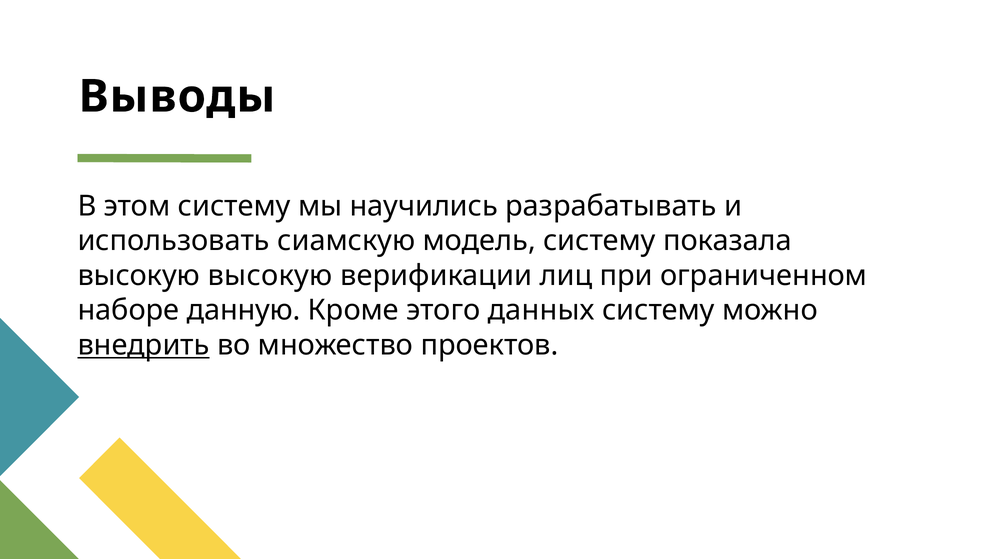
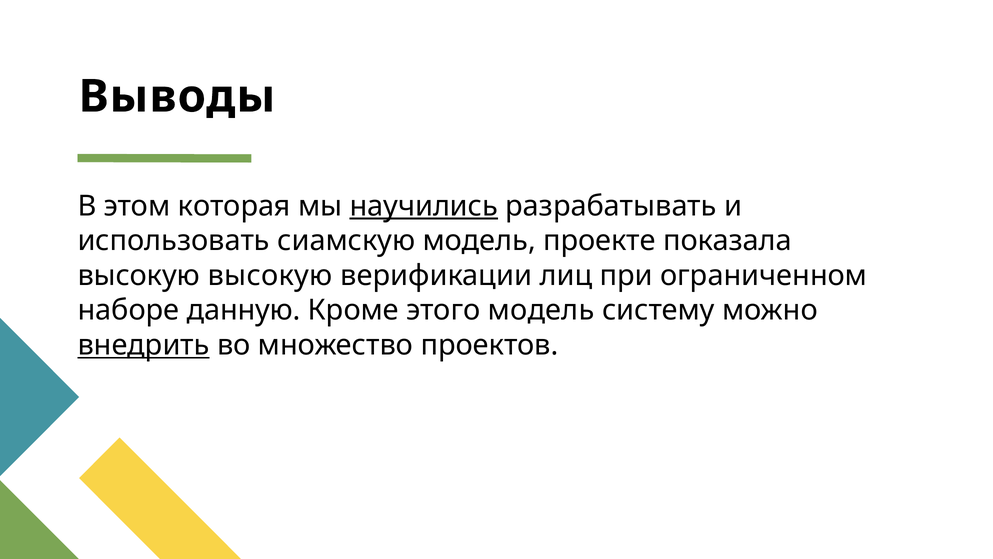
этом систему: систему -> которая (234, 206)
научились underline: none -> present (424, 206)
модель систему: систему -> проекте (599, 241)
этого данных: данных -> модель (541, 310)
